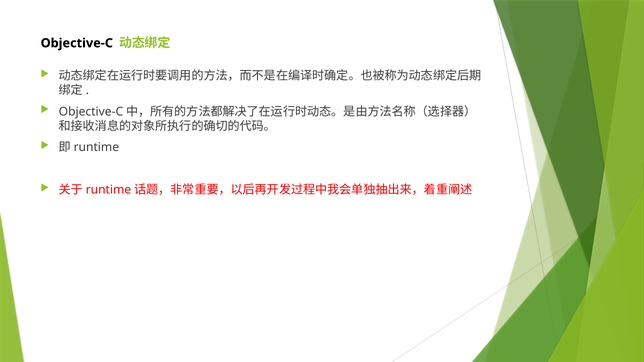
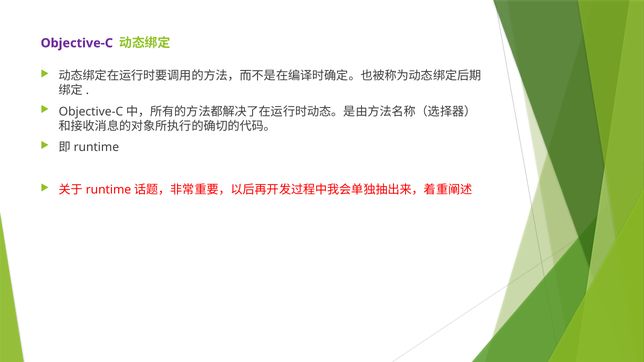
Objective-C colour: black -> purple (77, 43)
